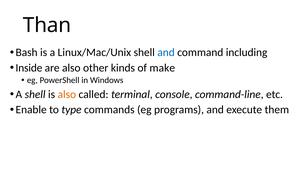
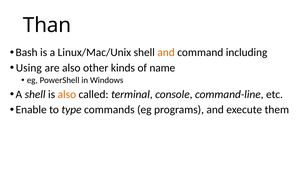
and colour: blue -> orange (166, 52)
Inside: Inside -> Using (29, 68)
make: make -> name (162, 68)
